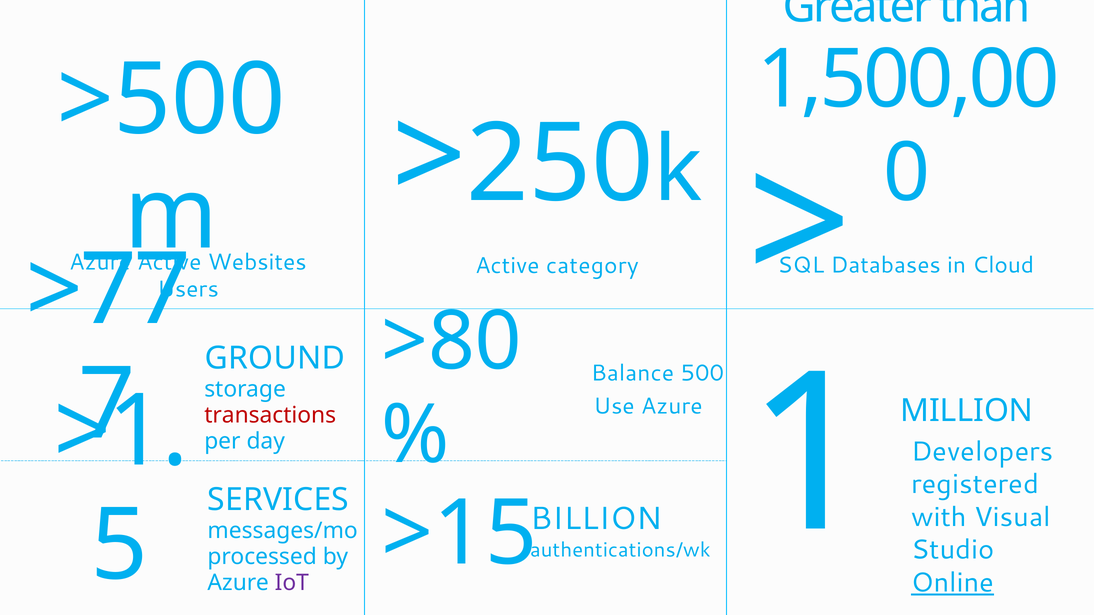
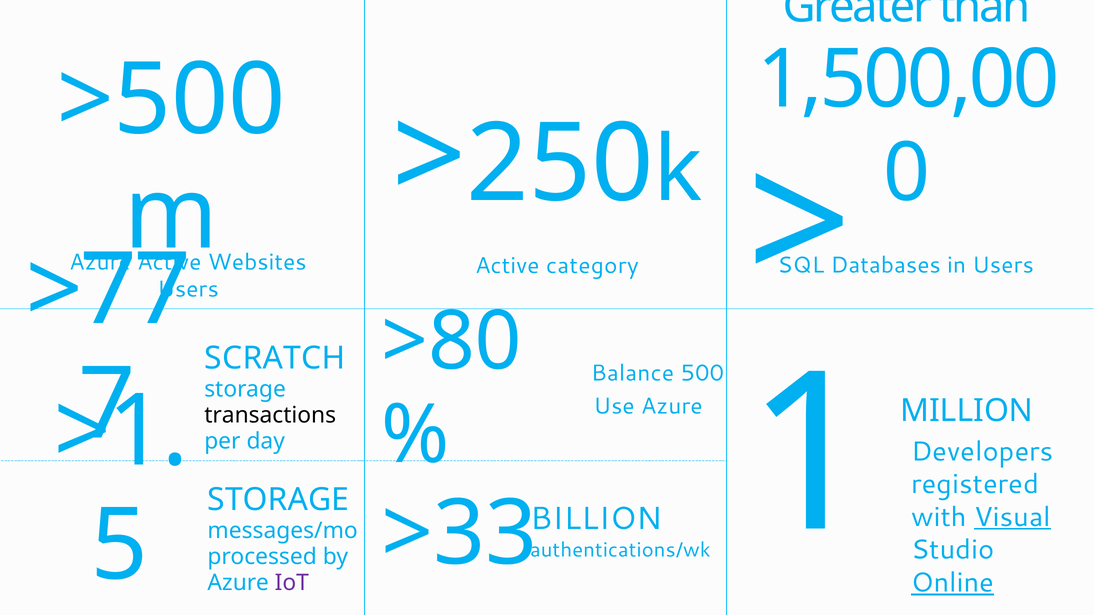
in Cloud: Cloud -> Users (1003, 265)
GROUND: GROUND -> SCRATCH (275, 358)
transactions colour: red -> black (270, 416)
SERVICES: SERVICES -> STORAGE (278, 500)
Visual underline: none -> present (1013, 517)
>15: >15 -> >33 (459, 534)
